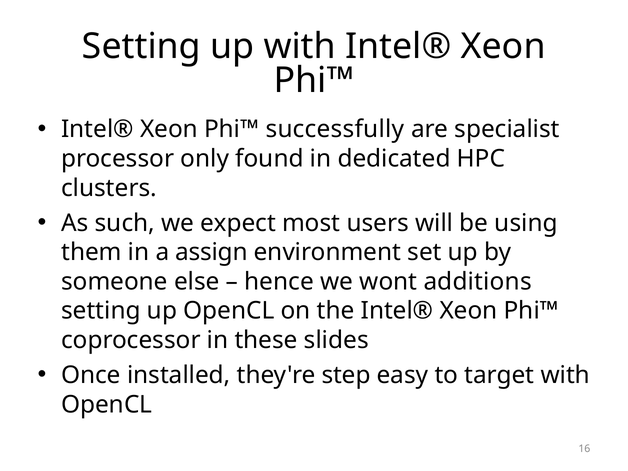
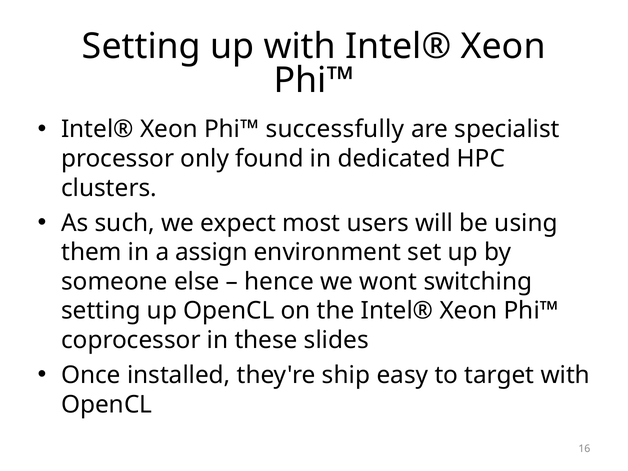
additions: additions -> switching (478, 282)
step: step -> ship (346, 375)
